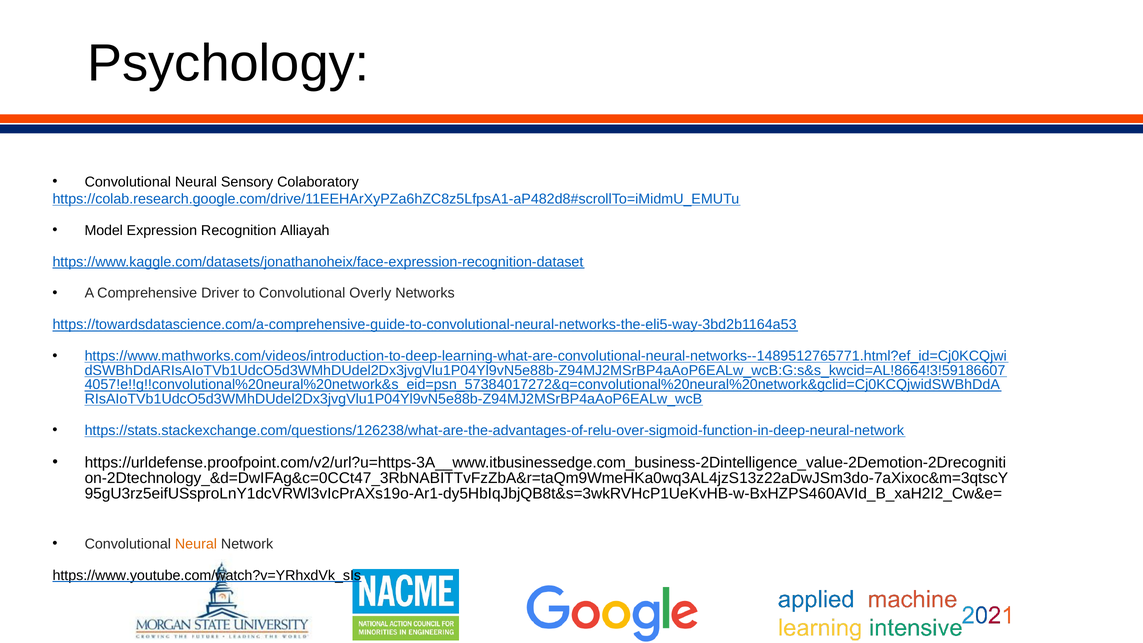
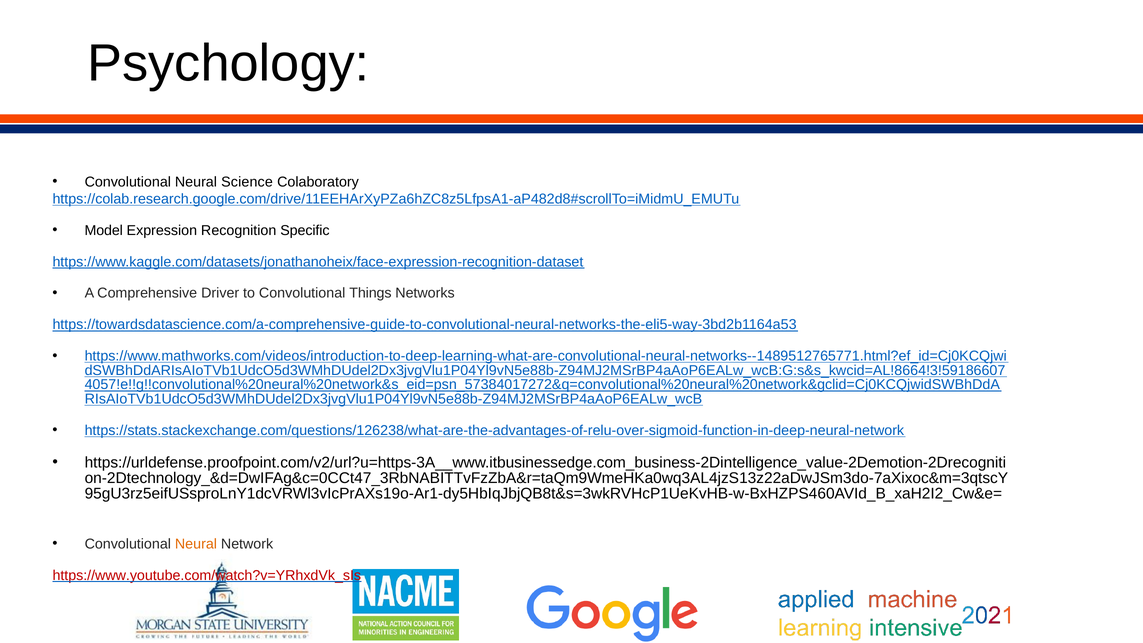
Sensory: Sensory -> Science (247, 182)
Alliayah: Alliayah -> Specific (305, 230)
Overly: Overly -> Things (370, 293)
https://www.youtube.com/watch?v=YRhxdVk_sIs colour: black -> red (207, 575)
